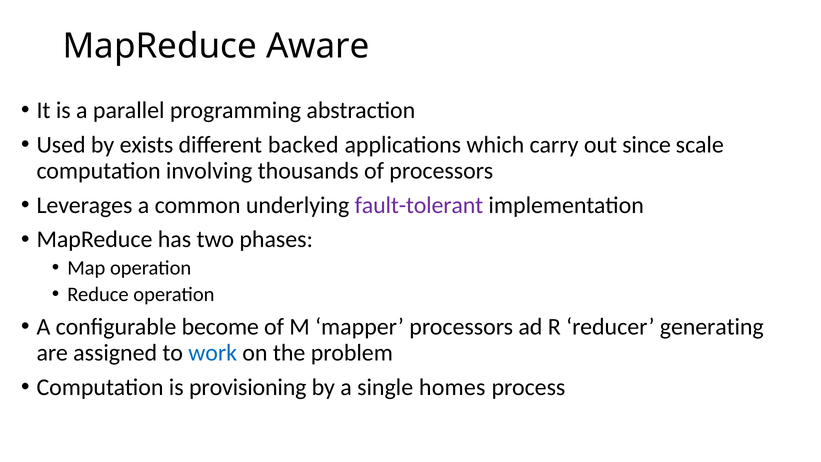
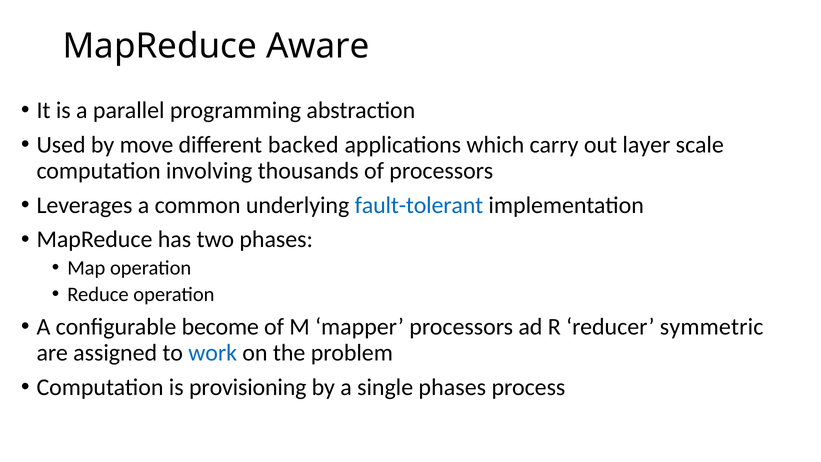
exists: exists -> move (147, 145)
since: since -> layer (646, 145)
fault-tolerant colour: purple -> blue (419, 205)
generating: generating -> symmetric (712, 327)
single homes: homes -> phases (452, 387)
